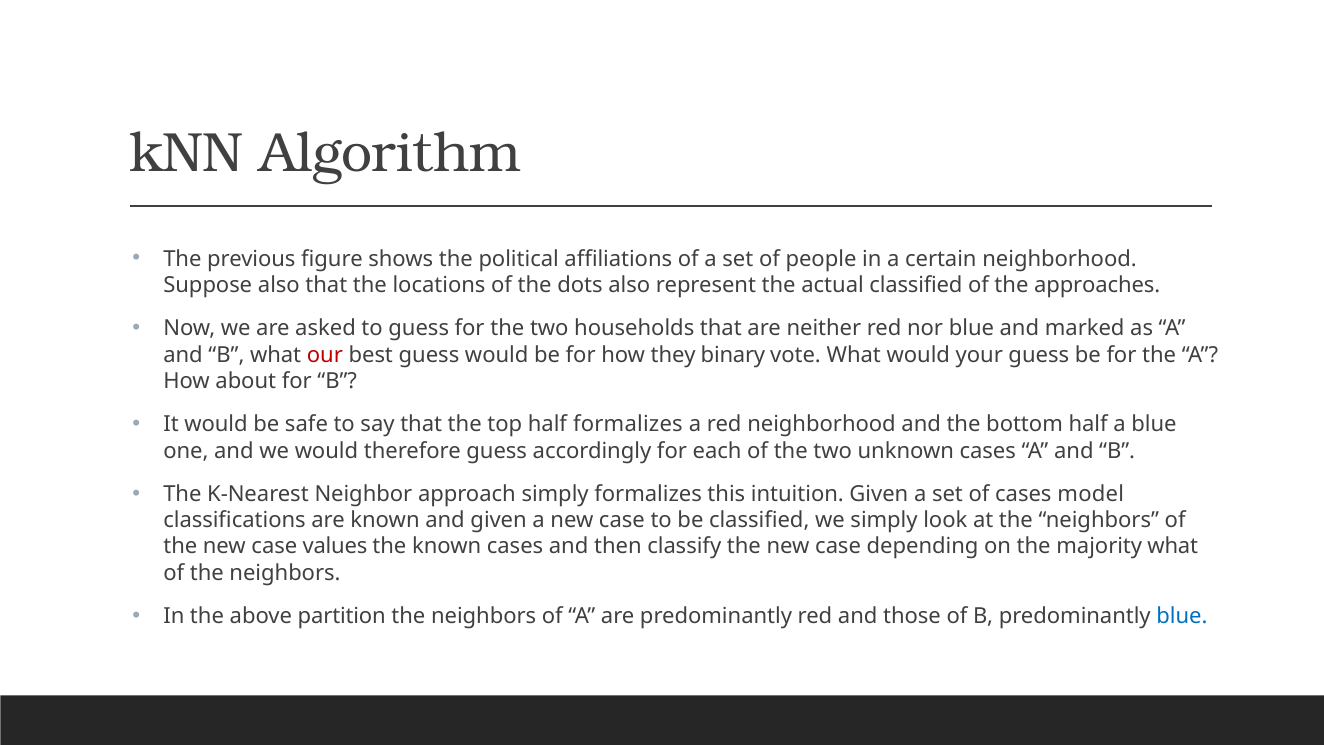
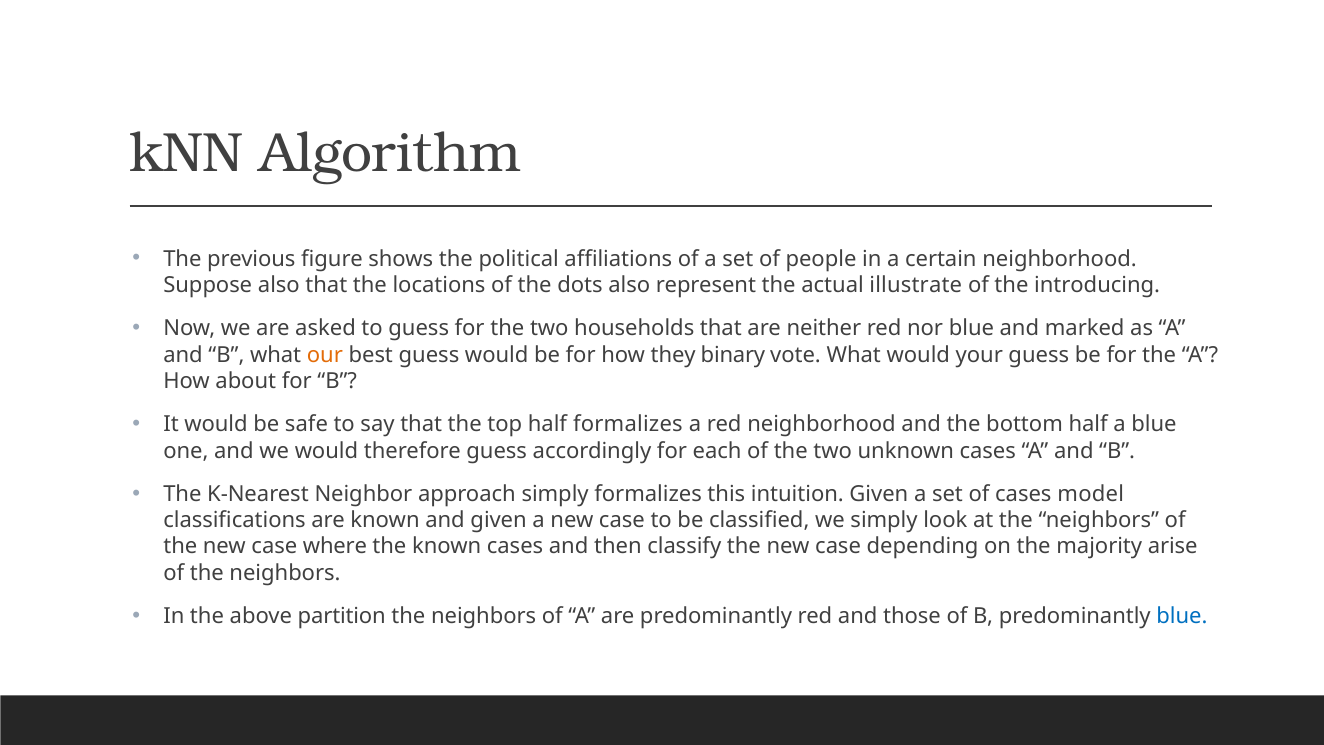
actual classified: classified -> illustrate (916, 285)
approaches: approaches -> introducing (1097, 285)
our colour: red -> orange (325, 355)
values: values -> where (335, 546)
majority what: what -> arise (1173, 546)
